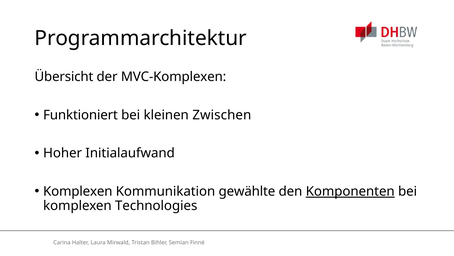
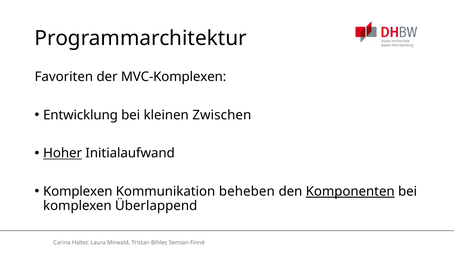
Übersicht: Übersicht -> Favoriten (64, 77)
Funktioniert: Funktioniert -> Entwicklung (80, 115)
Hoher underline: none -> present (63, 153)
gewählte: gewählte -> beheben (247, 191)
Technologies: Technologies -> Überlappend (156, 205)
